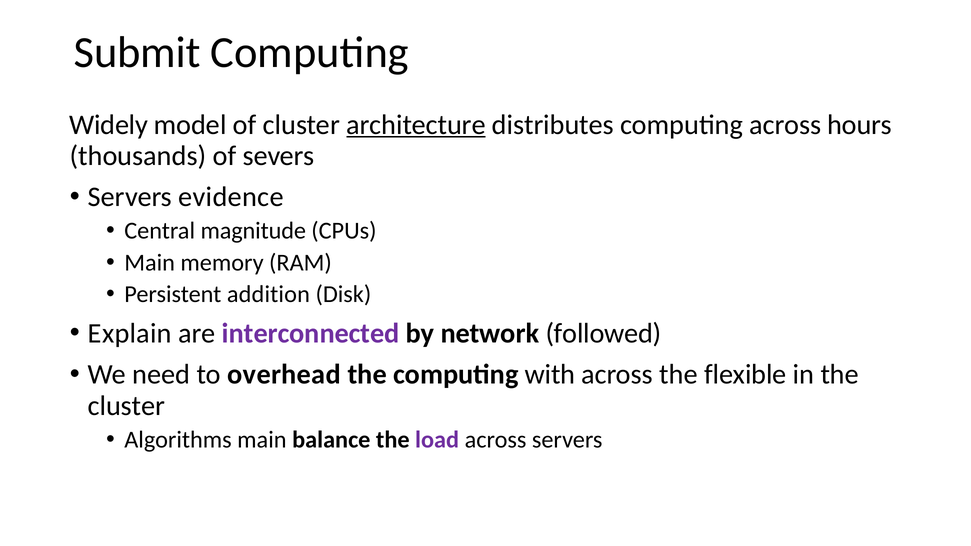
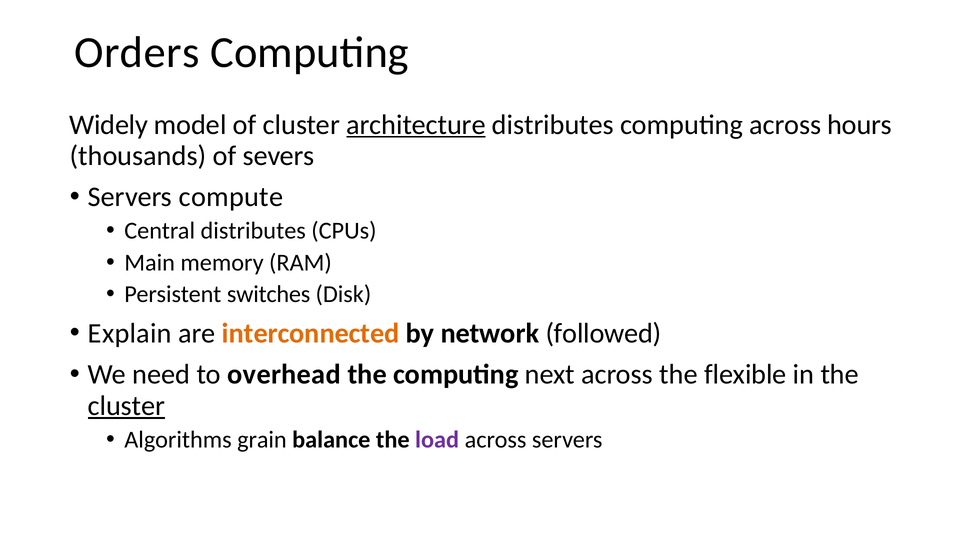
Submit: Submit -> Orders (137, 53)
evidence: evidence -> compute (231, 197)
Central magnitude: magnitude -> distributes (253, 231)
addition: addition -> switches (269, 294)
interconnected colour: purple -> orange (311, 333)
with: with -> next (550, 375)
cluster underline: none -> present (127, 406)
Algorithms main: main -> grain (262, 440)
